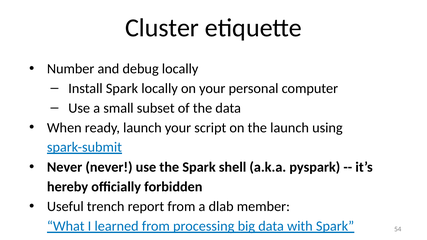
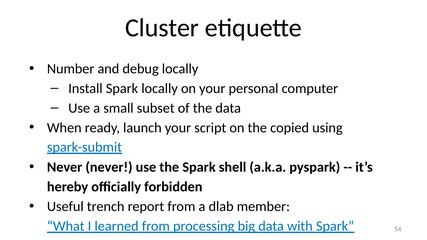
the launch: launch -> copied (290, 128)
